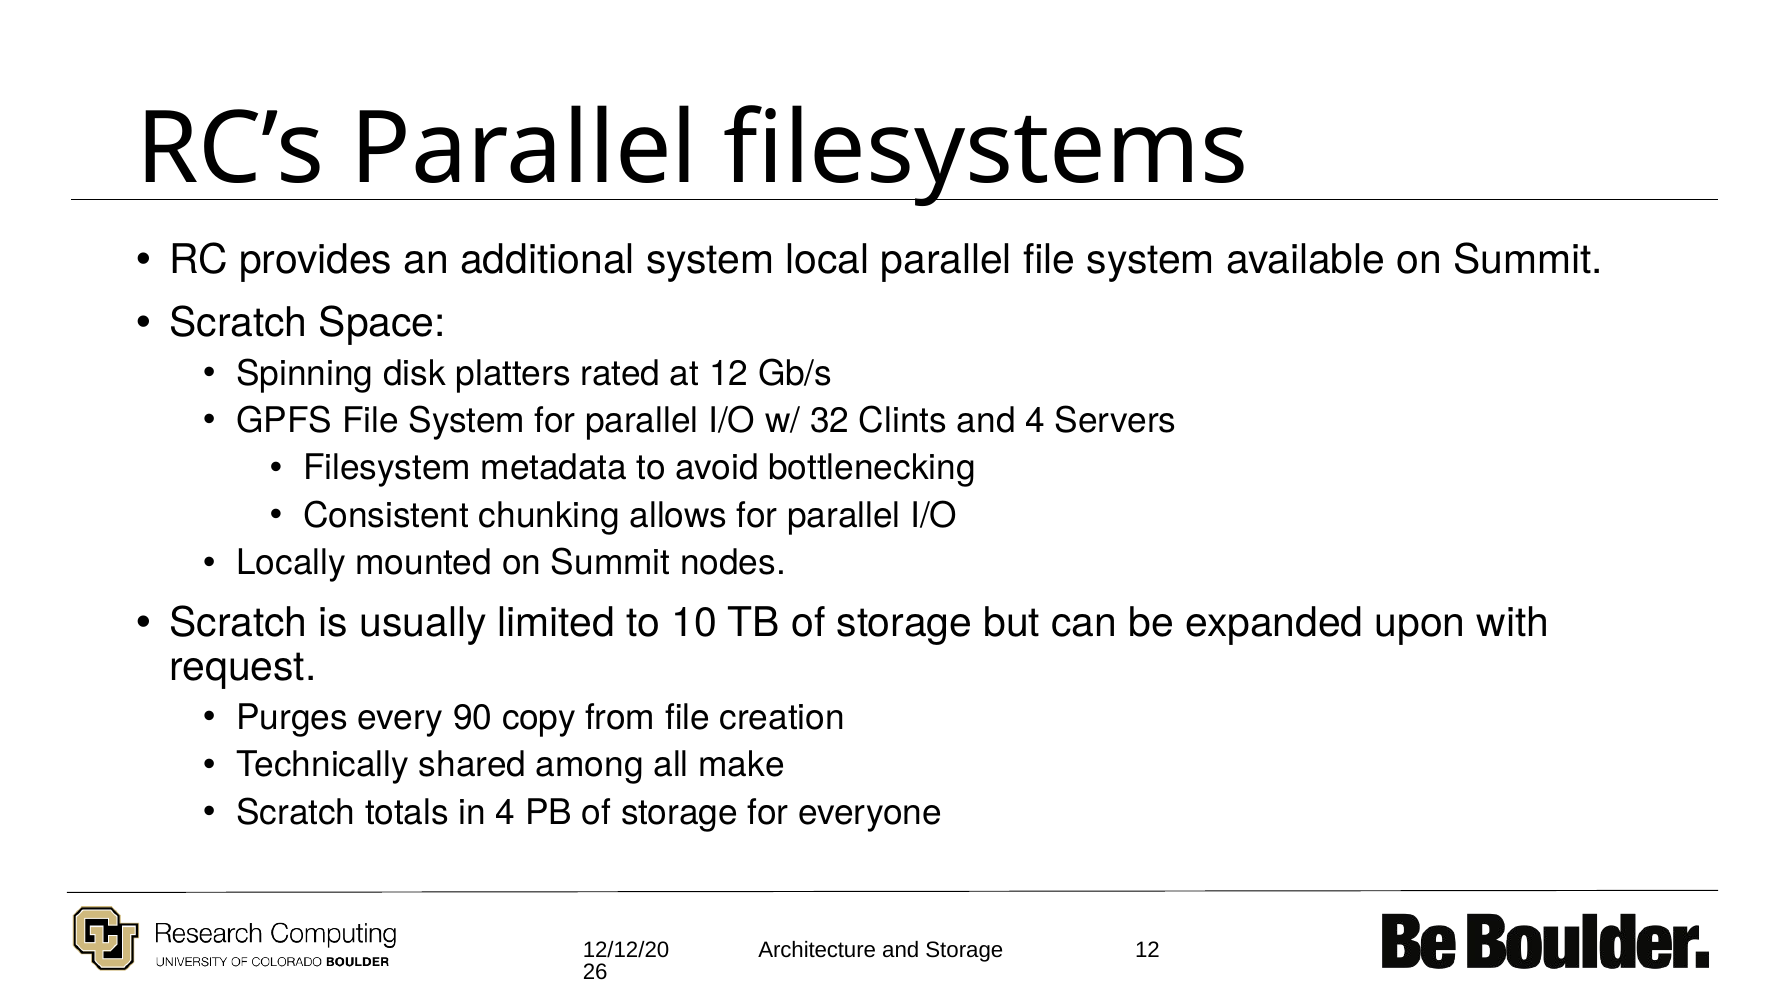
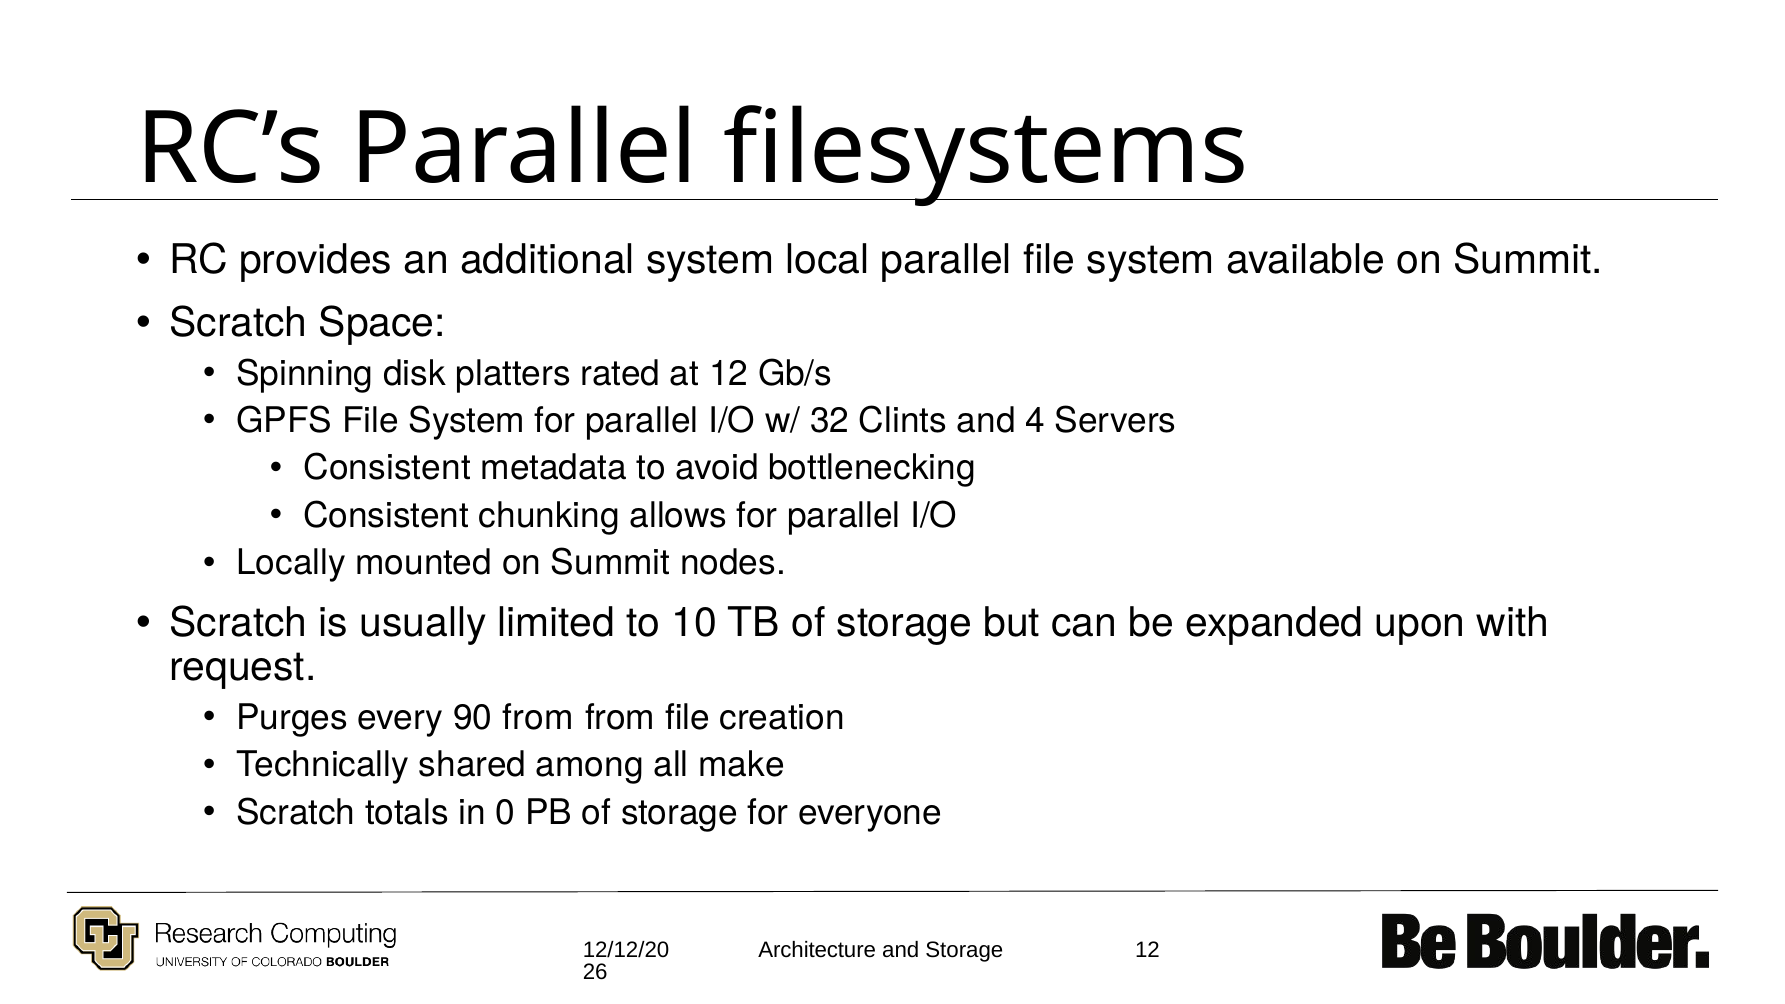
Filesystem: Filesystem -> Consistent (387, 468)
90 copy: copy -> from (539, 718)
in 4: 4 -> 0 (506, 812)
